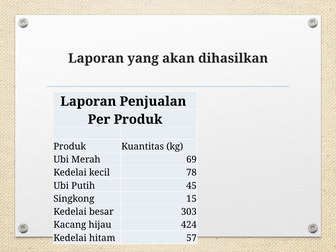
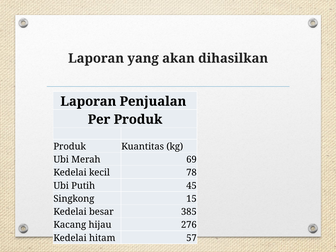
303: 303 -> 385 (189, 212)
424: 424 -> 276 (189, 225)
